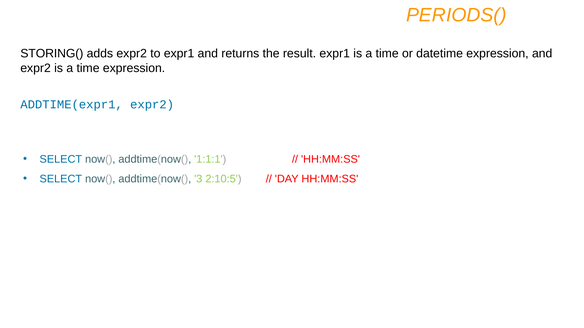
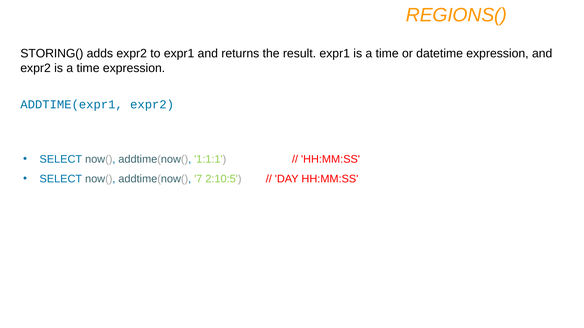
PERIODS(: PERIODS( -> REGIONS( (456, 15)
3: 3 -> 7 (198, 179)
